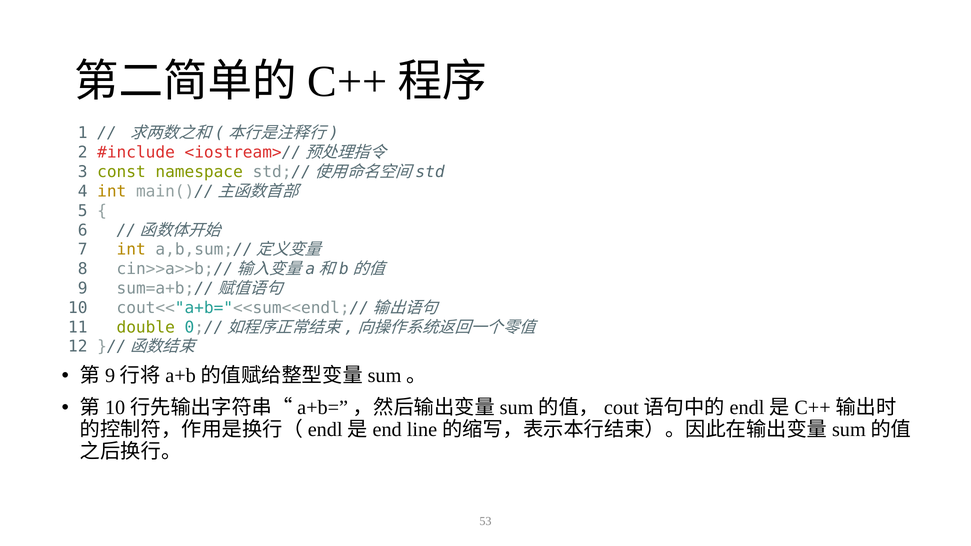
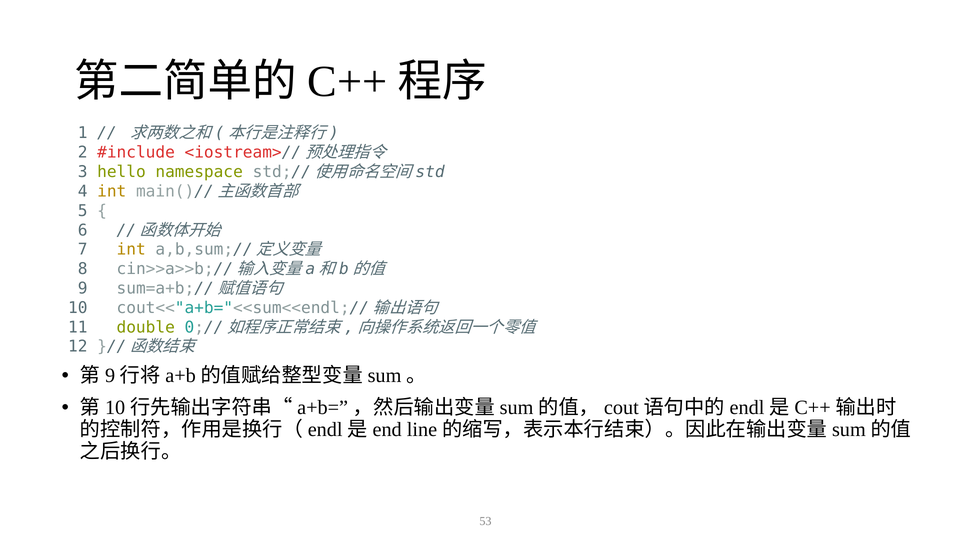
const: const -> hello (121, 172)
